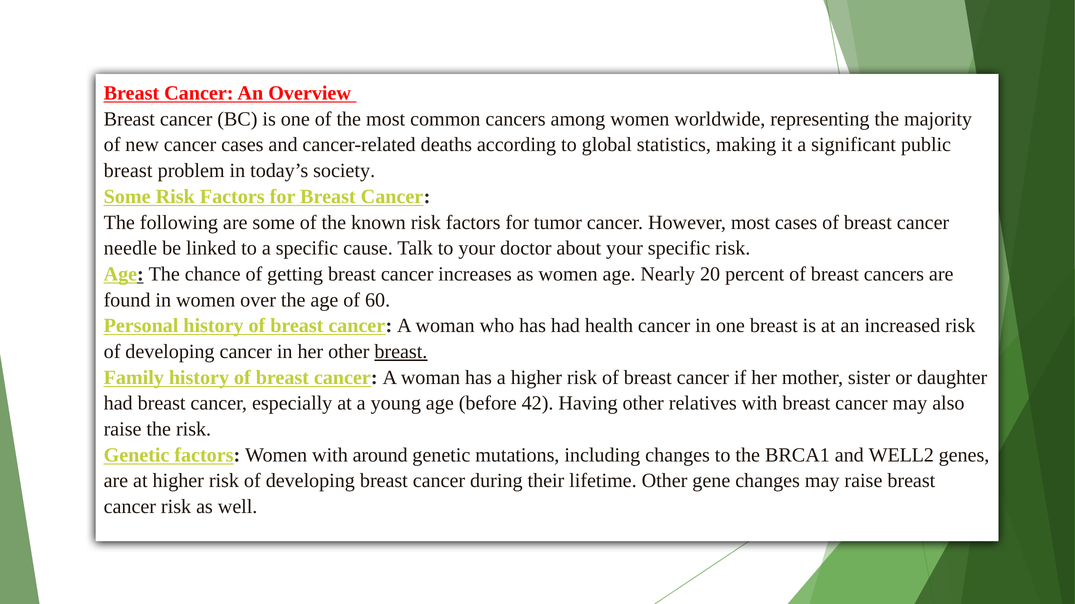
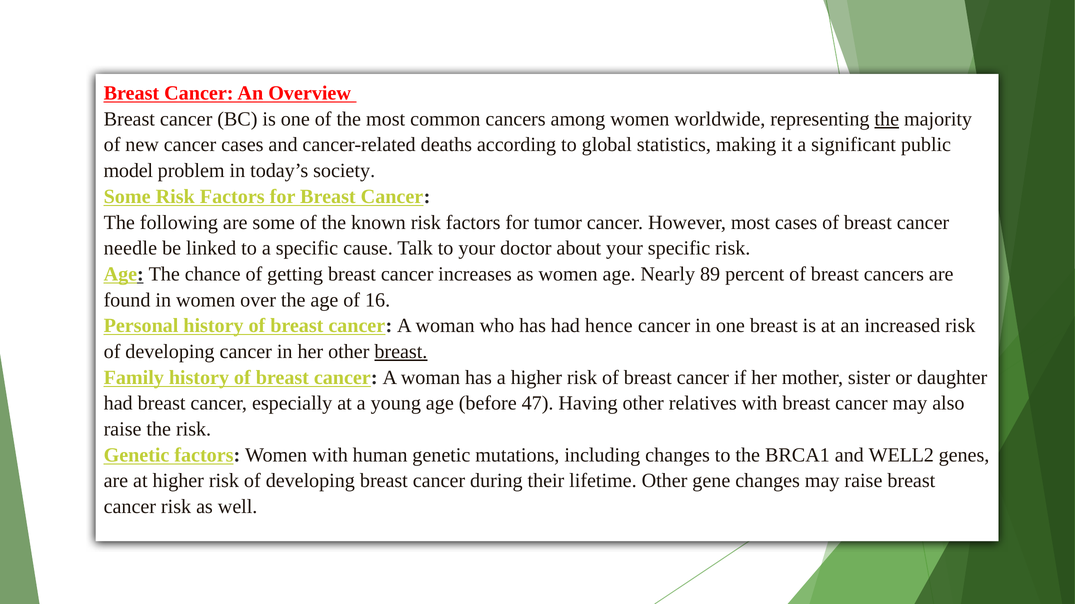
the underline: none -> present (887, 119)
breast: breast -> model (128, 171)
20: 20 -> 89 (710, 274)
60: 60 -> 16 (378, 300)
health: health -> hence (609, 326)
42: 42 -> 47 (538, 404)
around: around -> human (380, 455)
